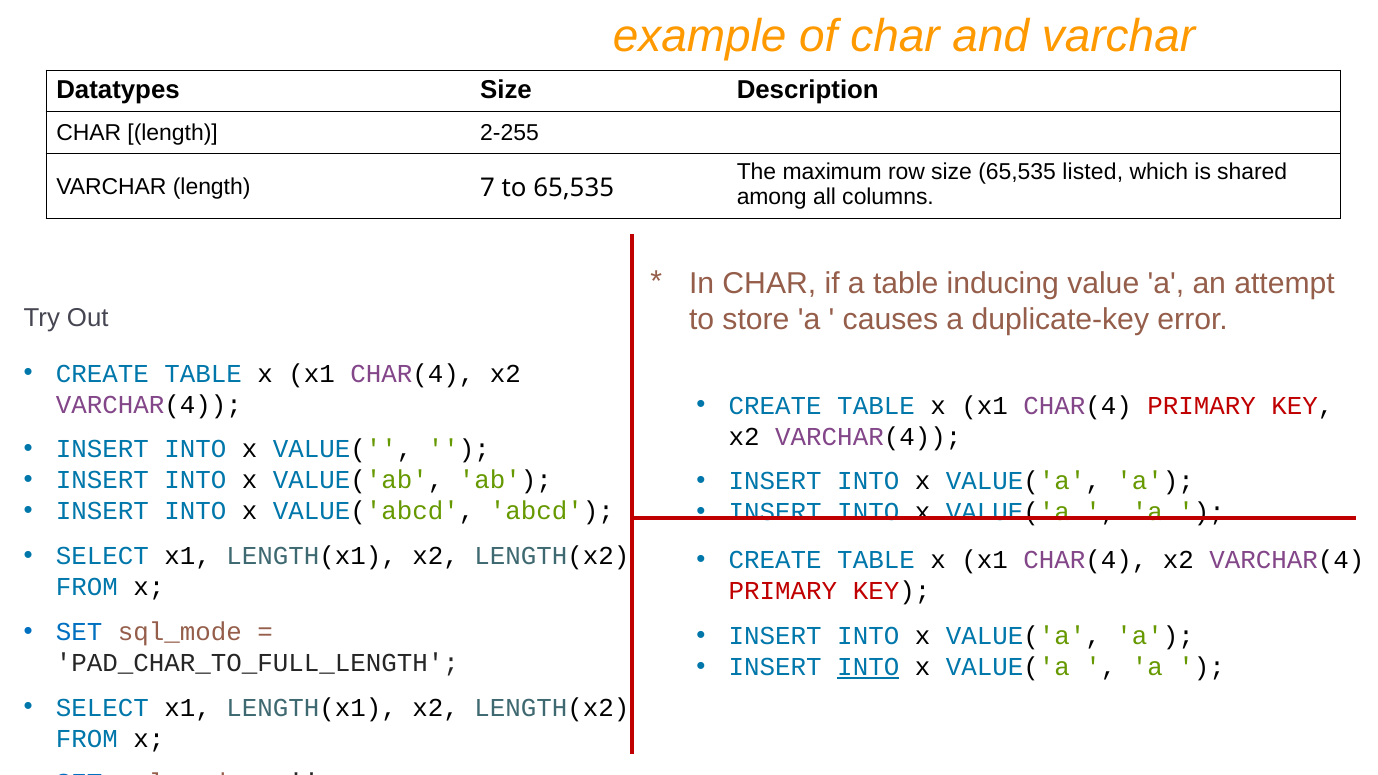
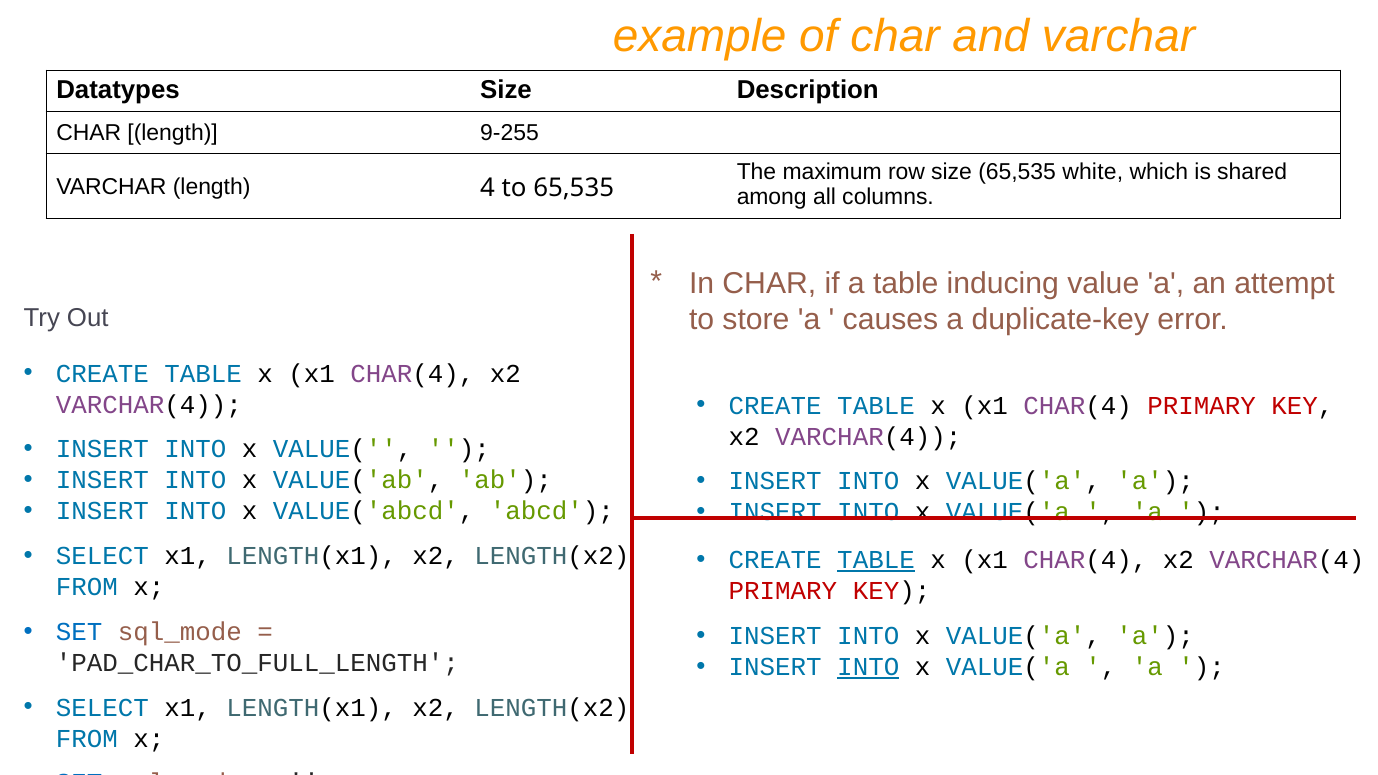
2-255: 2-255 -> 9-255 (510, 133)
listed: listed -> white (1093, 172)
7: 7 -> 4 (488, 188)
TABLE underline: none -> present (876, 560)
